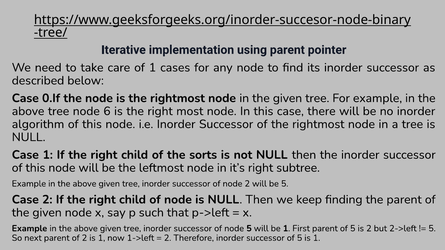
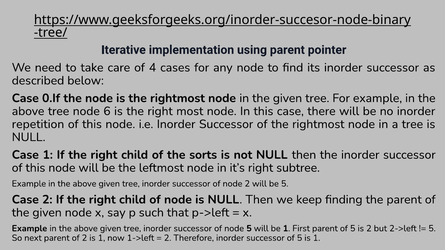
of 1: 1 -> 4 (153, 68)
algorithm: algorithm -> repetition (38, 124)
